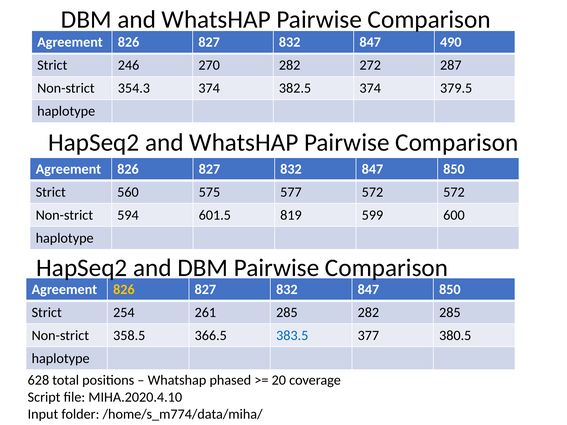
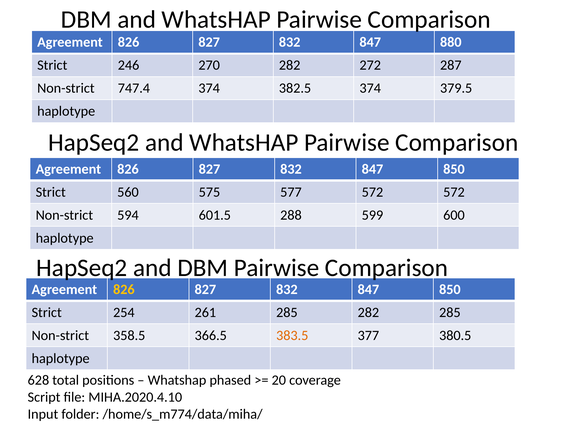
490: 490 -> 880 (451, 42)
354.3: 354.3 -> 747.4 (134, 88)
819: 819 -> 288 (291, 215)
383.5 colour: blue -> orange (292, 336)
